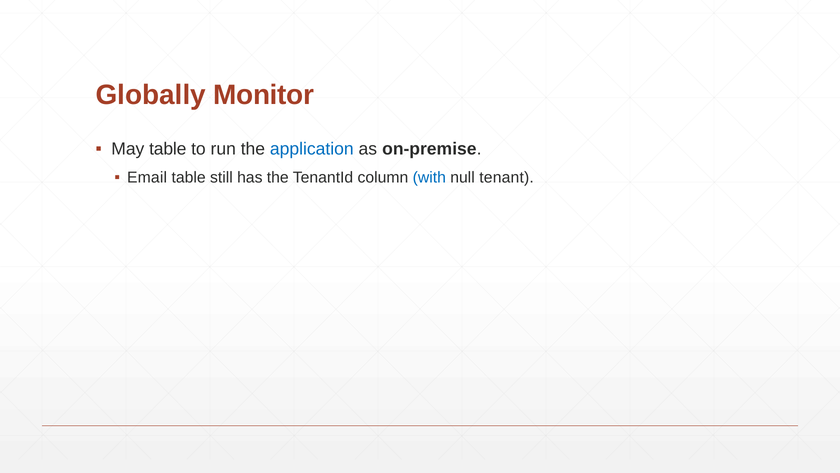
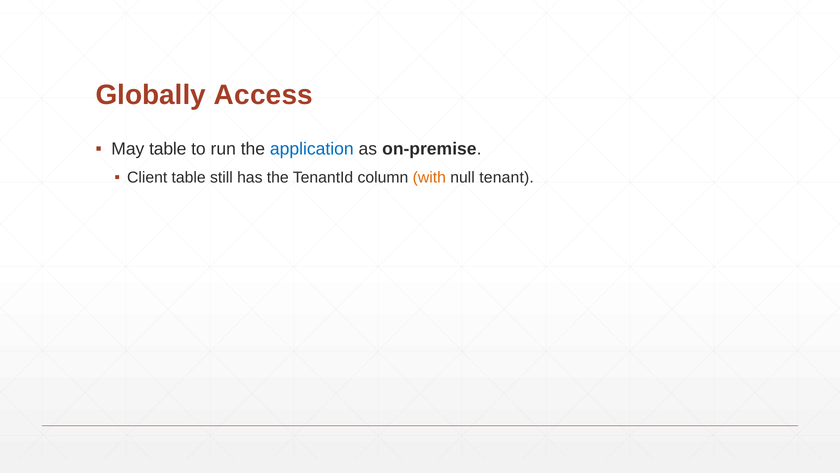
Monitor: Monitor -> Access (263, 95)
Email: Email -> Client (147, 177)
with colour: blue -> orange (429, 177)
